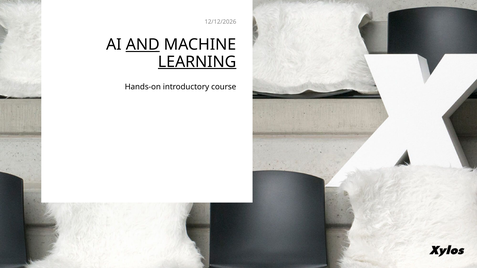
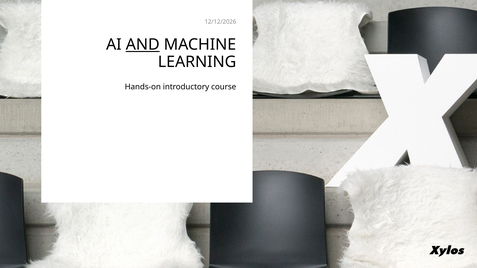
LEARNING underline: present -> none (197, 62)
